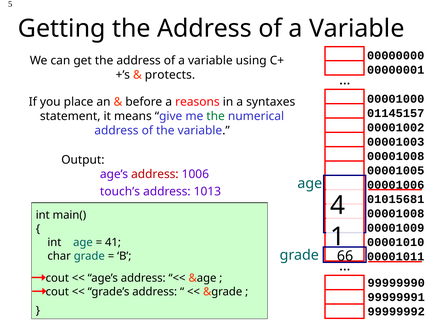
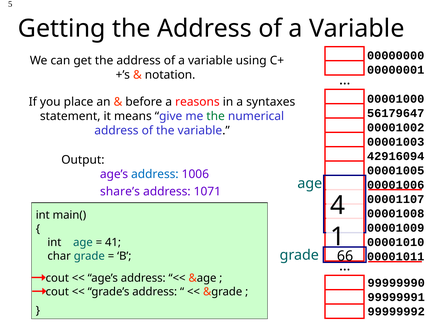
protects: protects -> notation (170, 75)
01145157: 01145157 -> 56179647 (396, 113)
00001008: 00001008 -> 42916094 (396, 156)
address colour: red -> blue (155, 174)
touch’s: touch’s -> share’s (120, 192)
1013: 1013 -> 1071 (207, 192)
01015681: 01015681 -> 00001107 (396, 199)
